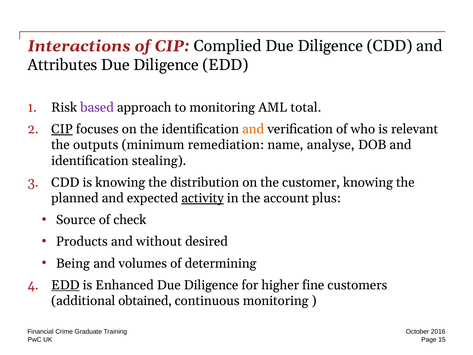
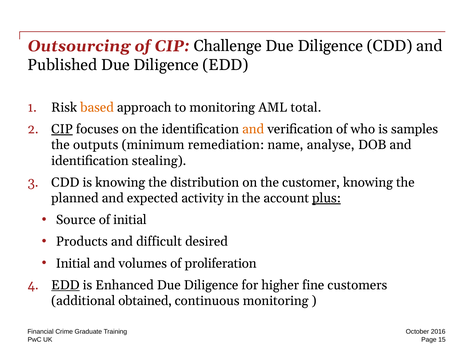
Interactions: Interactions -> Outsourcing (79, 46)
Complied: Complied -> Challenge (228, 46)
Attributes: Attributes -> Published (62, 65)
based colour: purple -> orange (97, 107)
relevant: relevant -> samples (415, 129)
activity underline: present -> none (203, 198)
plus underline: none -> present (326, 198)
of check: check -> initial (130, 220)
without: without -> difficult (159, 241)
Being: Being -> Initial (73, 263)
determining: determining -> proliferation (221, 263)
